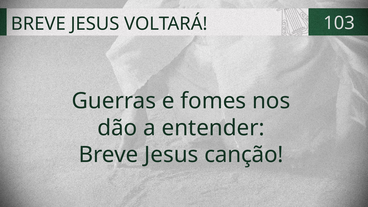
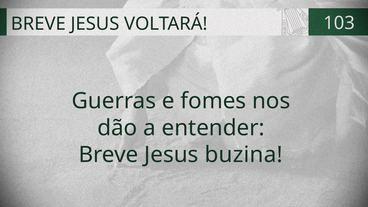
canção: canção -> buzina (244, 155)
